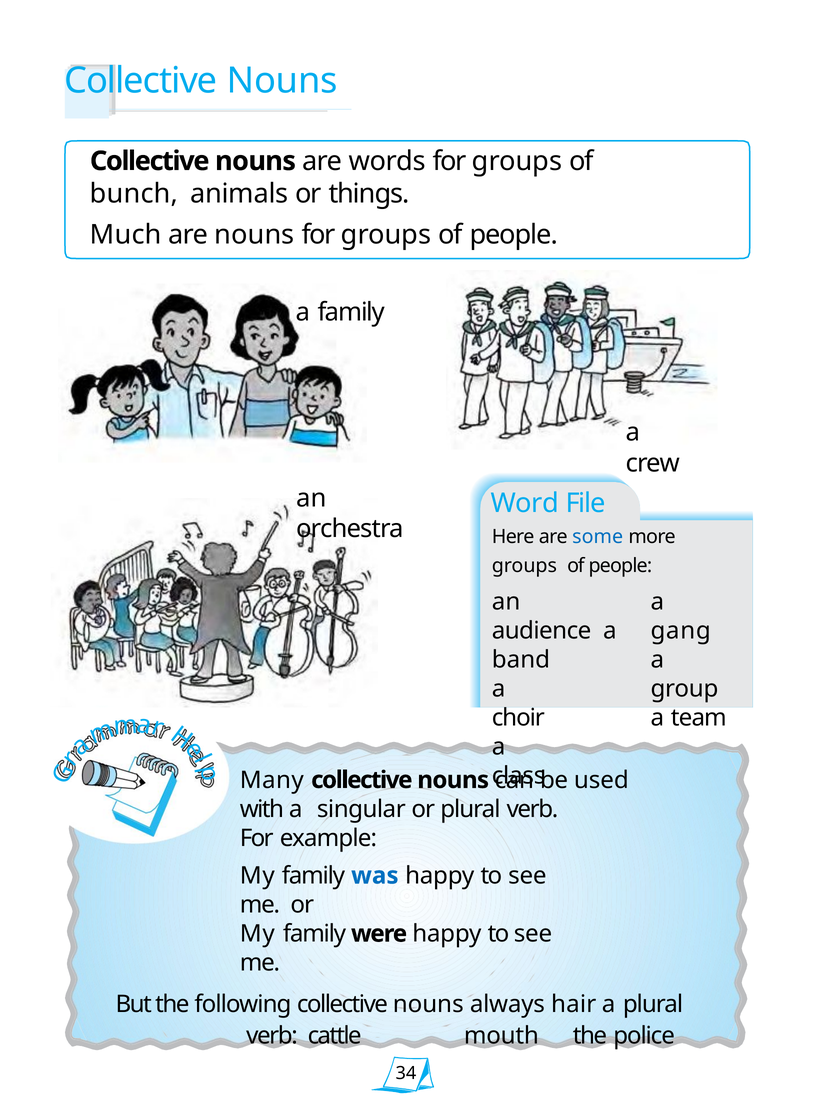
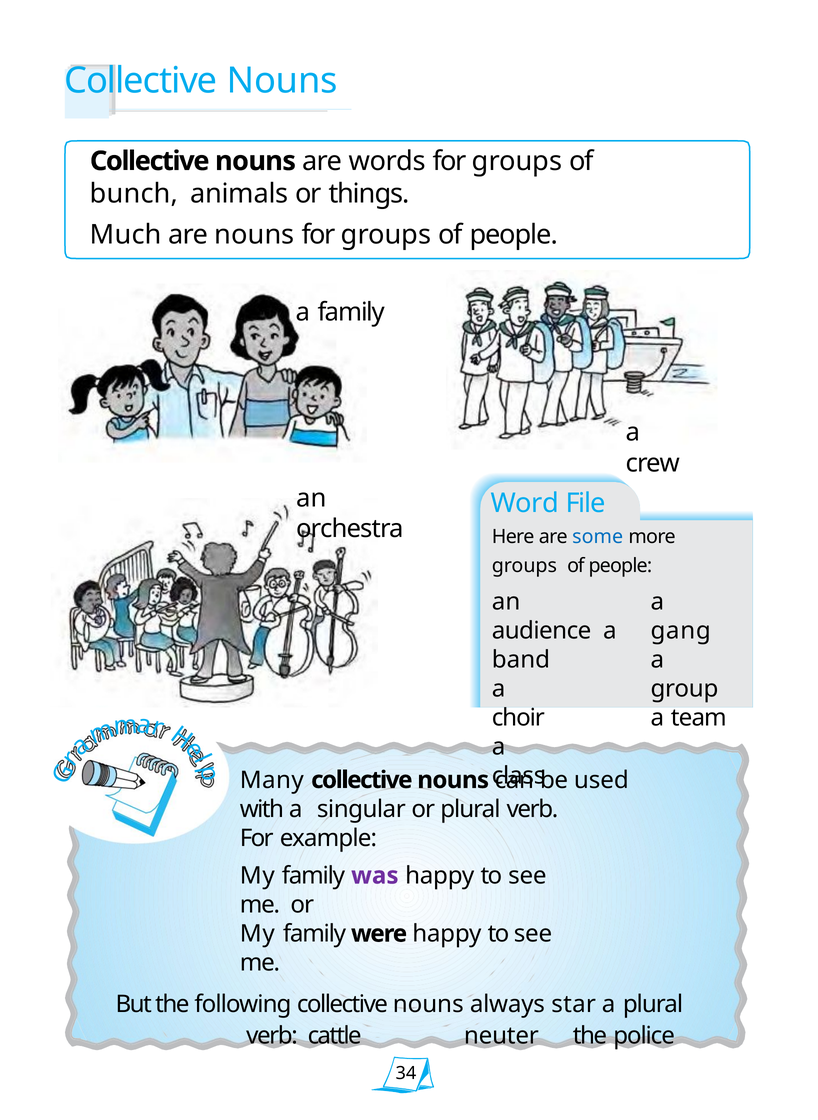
was colour: blue -> purple (375, 875)
hair: hair -> star (574, 1004)
mouth: mouth -> neuter (501, 1036)
